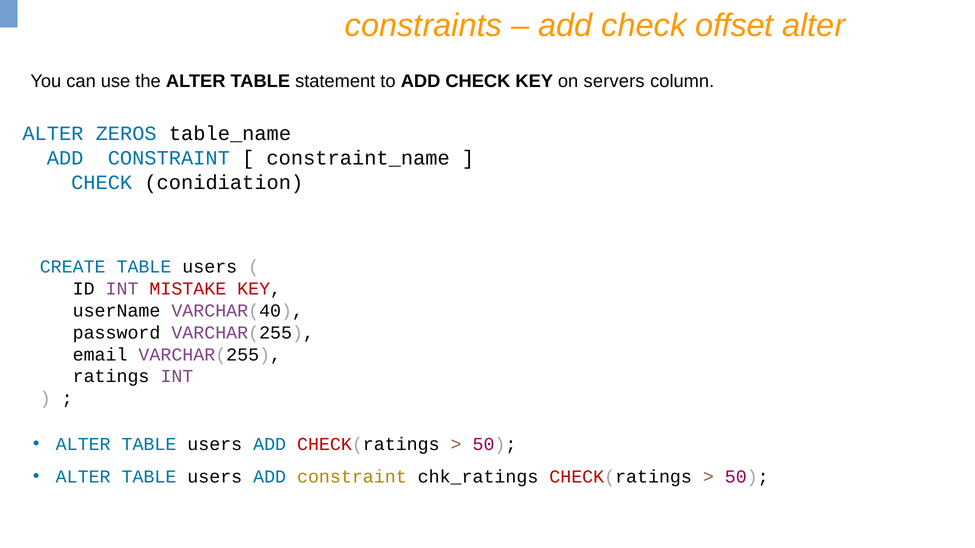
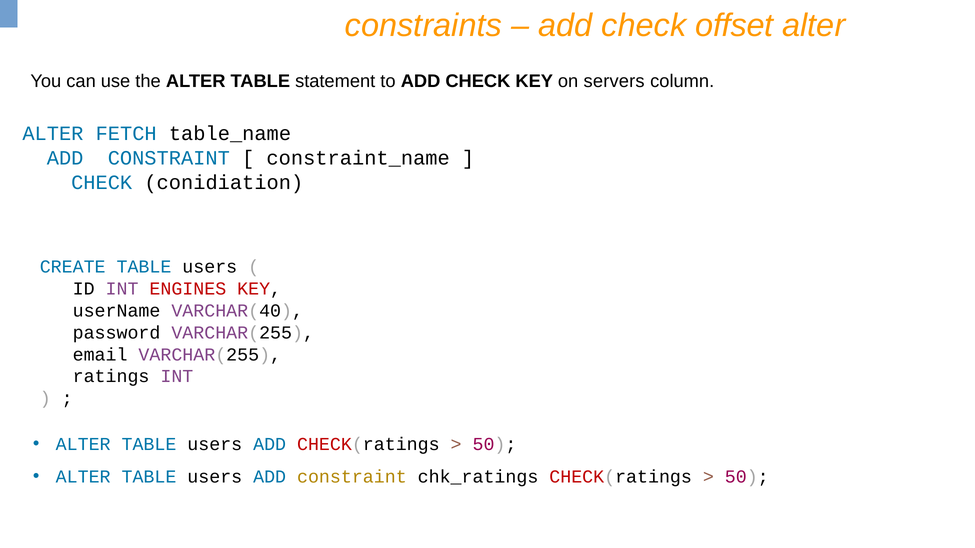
ZEROS: ZEROS -> FETCH (126, 134)
MISTAKE: MISTAKE -> ENGINES (188, 289)
